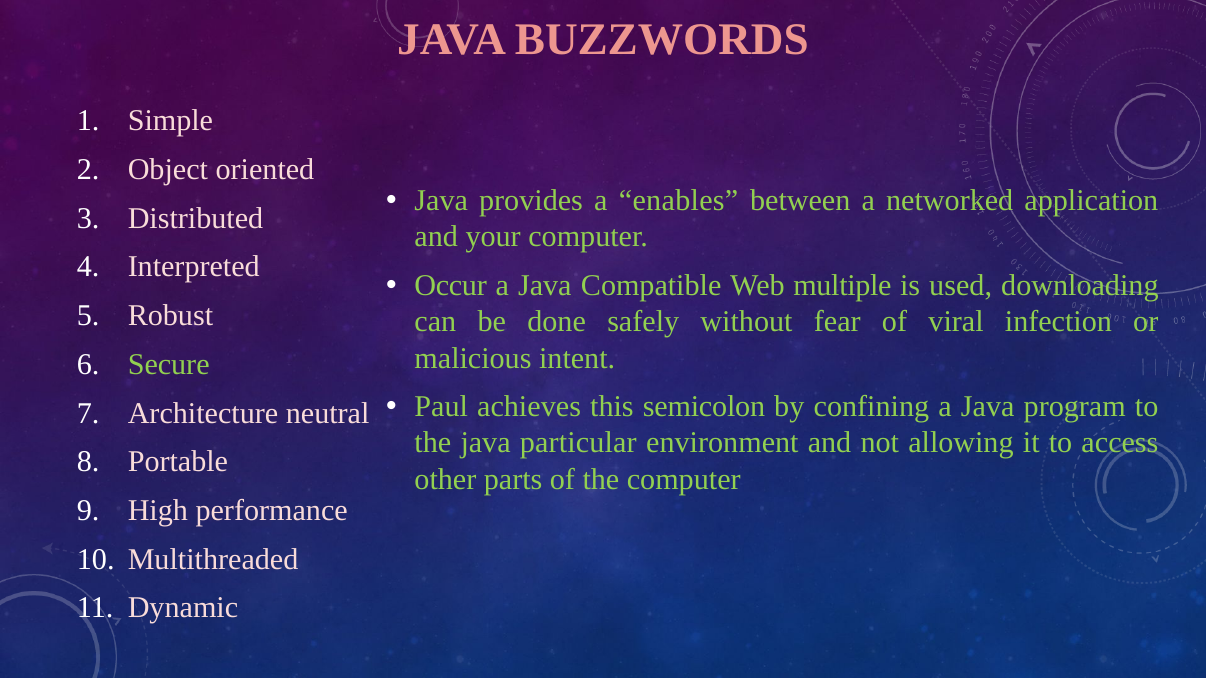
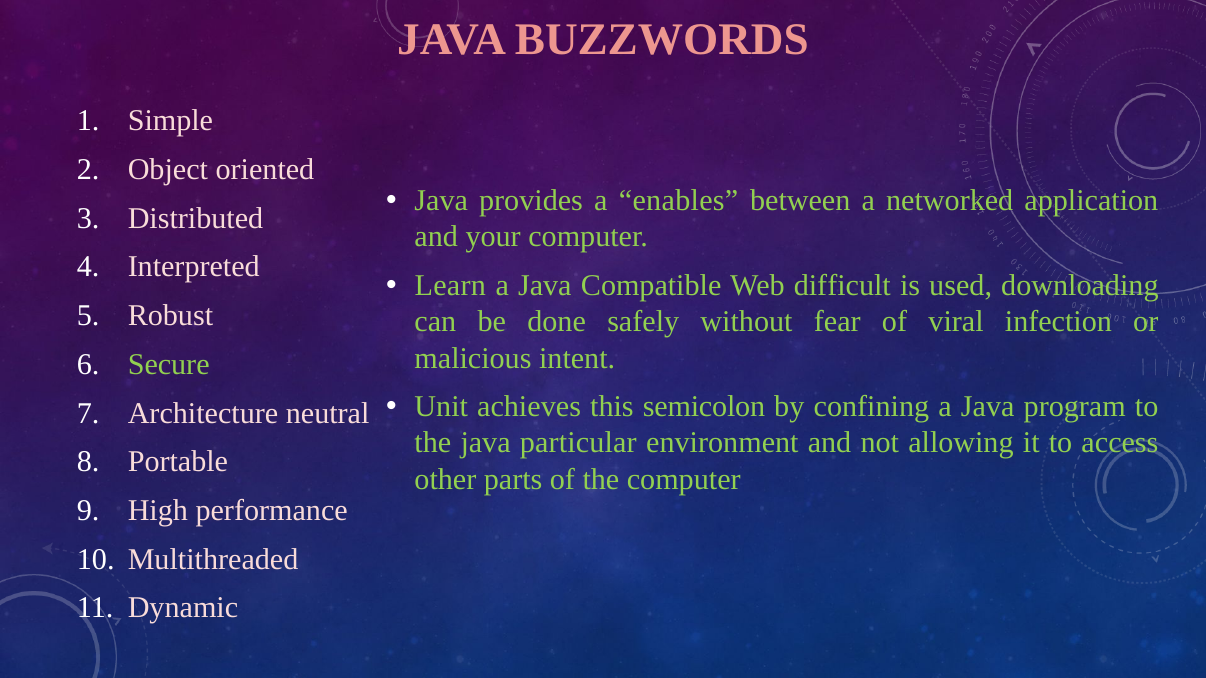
Occur: Occur -> Learn (450, 286)
multiple: multiple -> difficult (842, 286)
Paul: Paul -> Unit (441, 407)
